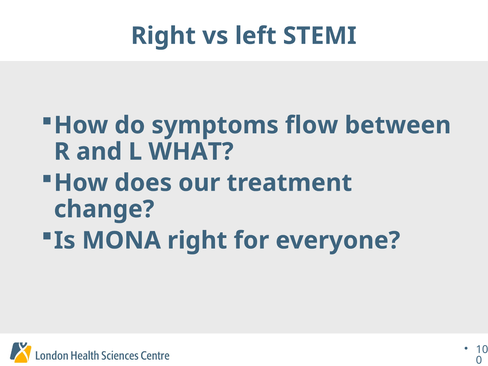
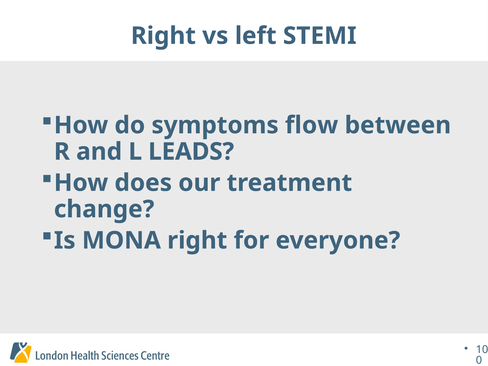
WHAT: WHAT -> LEADS (191, 152)
